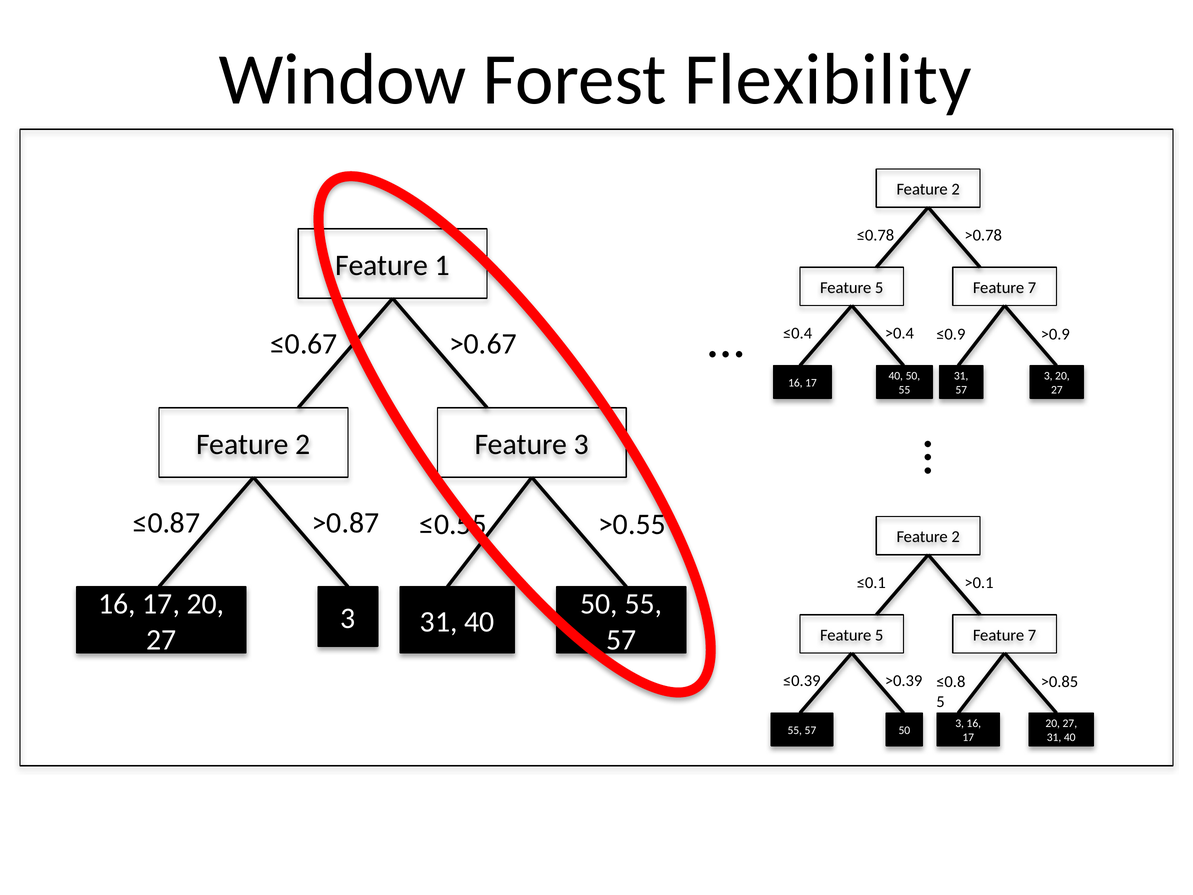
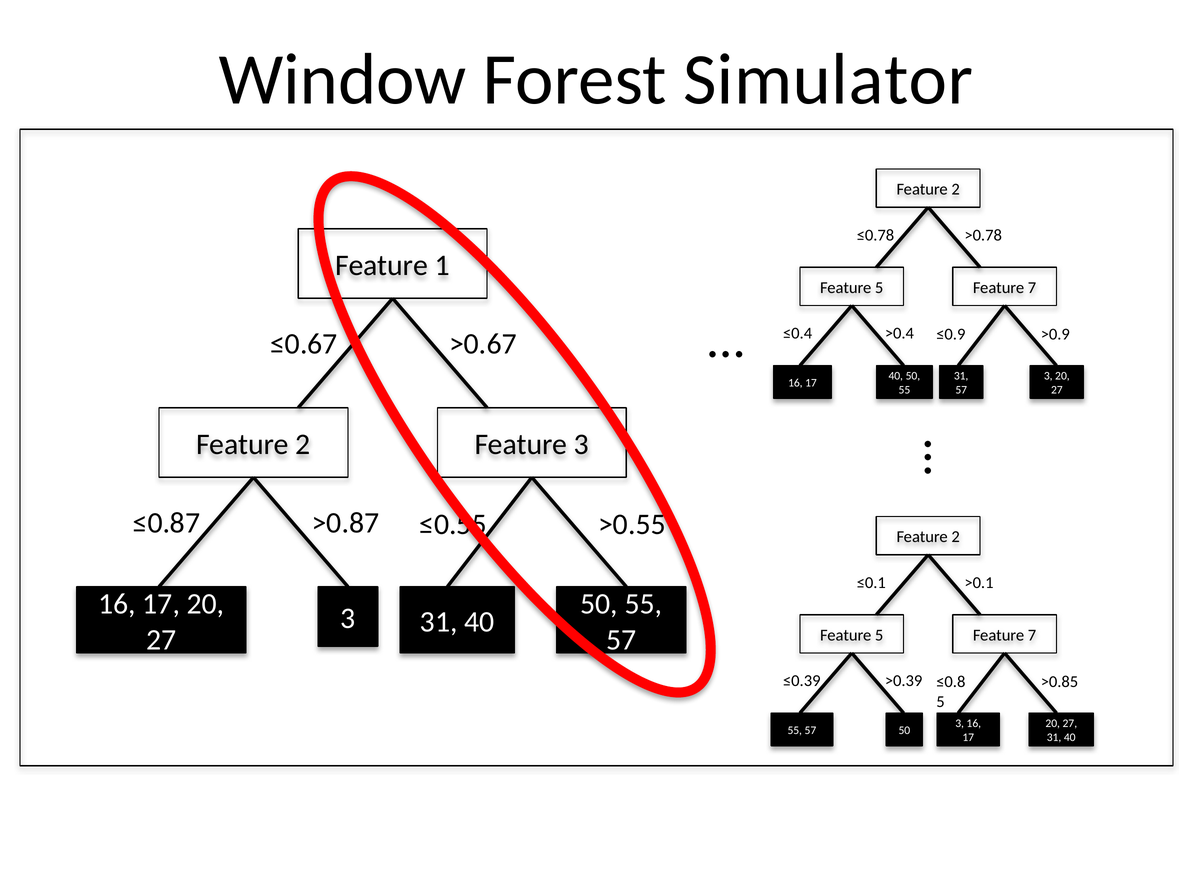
Flexibility: Flexibility -> Simulator (828, 80)
